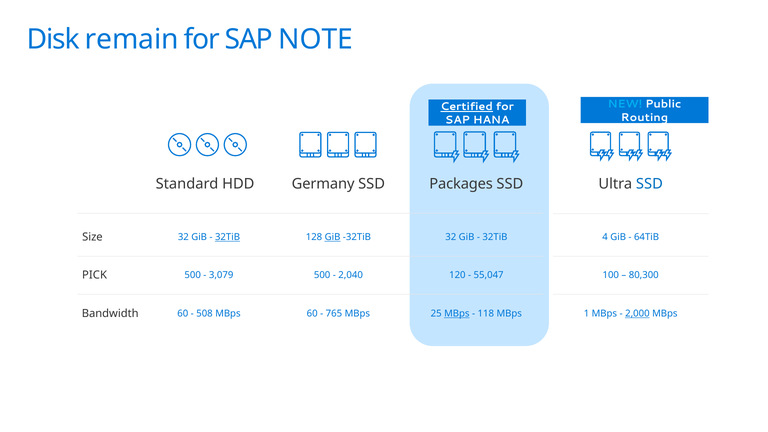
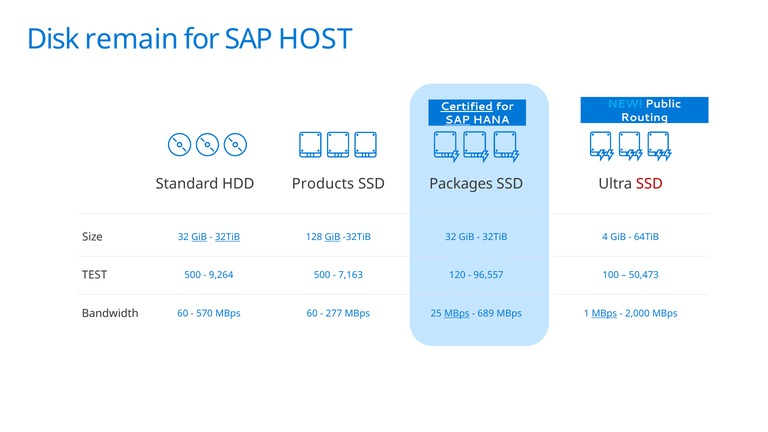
NOTE: NOTE -> HOST (315, 39)
SAP underline: none -> present (457, 120)
Germany: Germany -> Products (323, 184)
SSD colour: blue -> red (649, 184)
GiB underline: none -> present (199, 237)
PICK: PICK -> TEST (95, 275)
3,079: 3,079 -> 9,264 (221, 275)
2,040: 2,040 -> 7,163 (351, 275)
55,047: 55,047 -> 96,557 (489, 275)
80,300: 80,300 -> 50,473 (644, 275)
508: 508 -> 570 (204, 313)
765: 765 -> 277 (334, 313)
118: 118 -> 689 (486, 313)
MBps underline: none -> present (604, 313)
2,000 underline: present -> none (637, 313)
